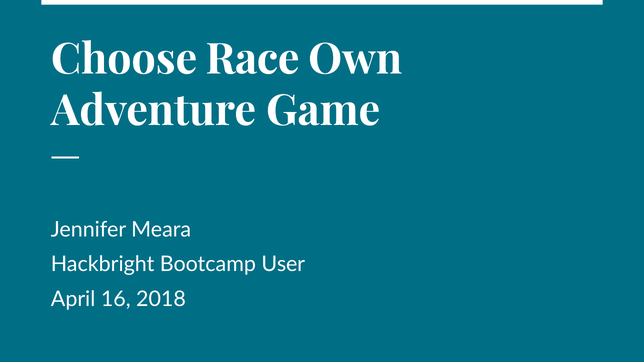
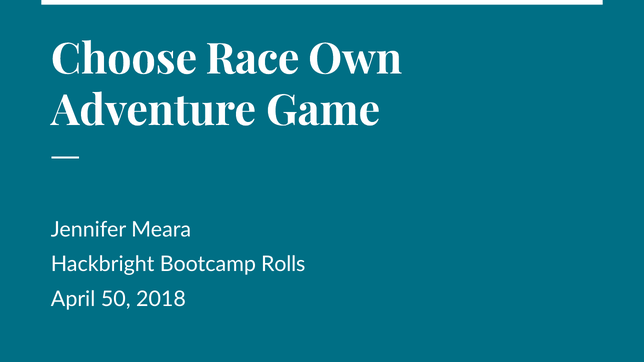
User: User -> Rolls (283, 265)
16: 16 -> 50 (116, 299)
